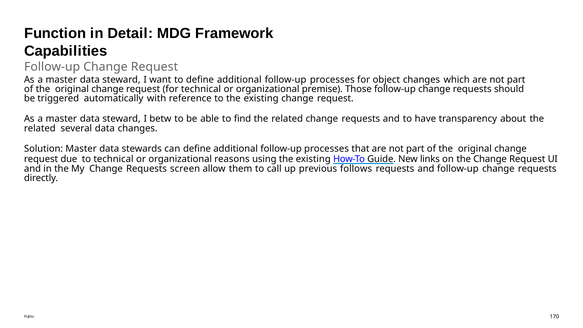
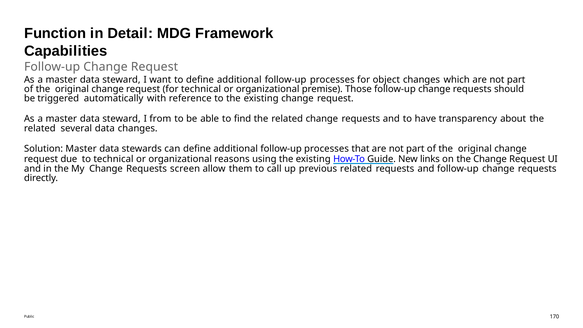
betw: betw -> from (160, 119)
previous follows: follows -> related (356, 169)
